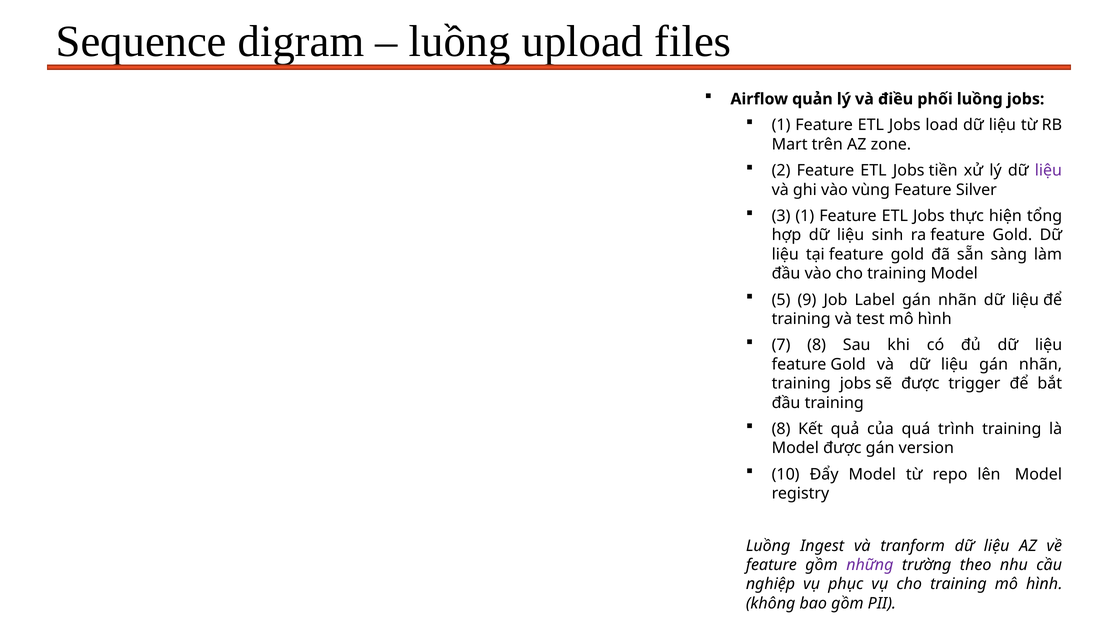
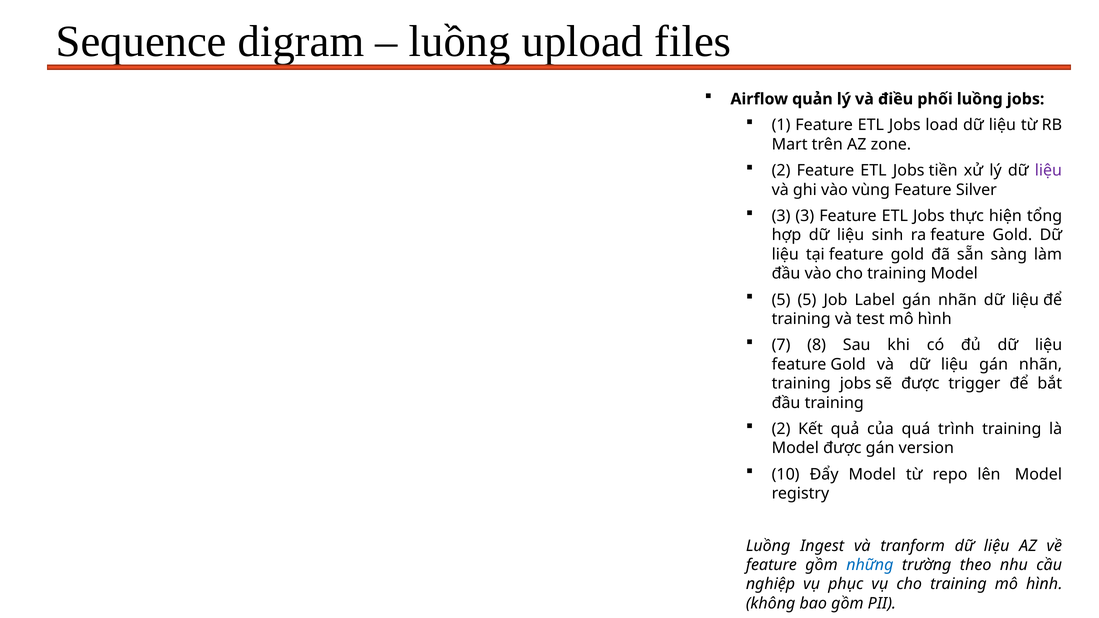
3 1: 1 -> 3 (805, 216)
5 9: 9 -> 5 (807, 300)
8: 8 -> 2 (781, 429)
những colour: purple -> blue (870, 565)
